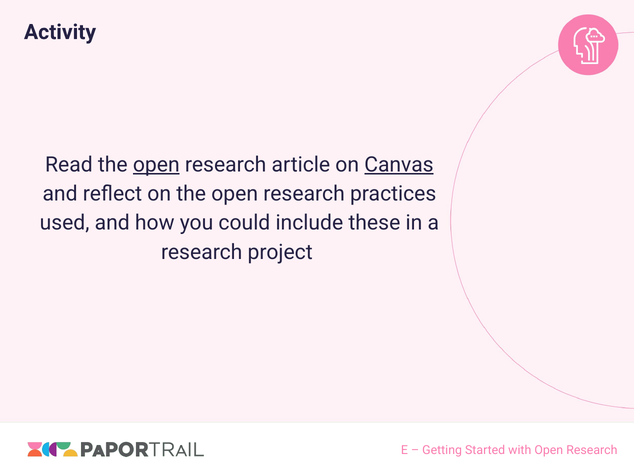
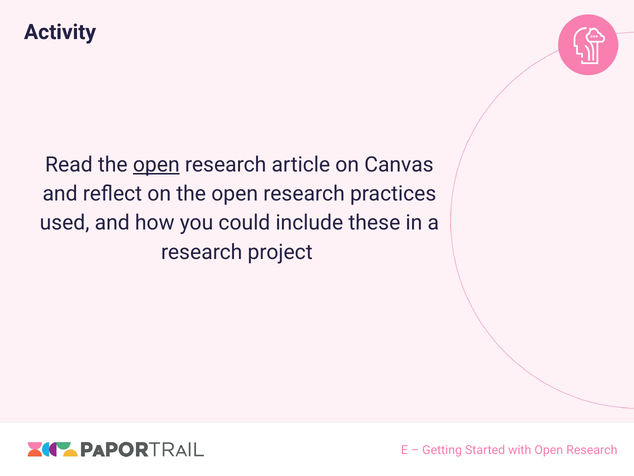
Canvas underline: present -> none (399, 164)
